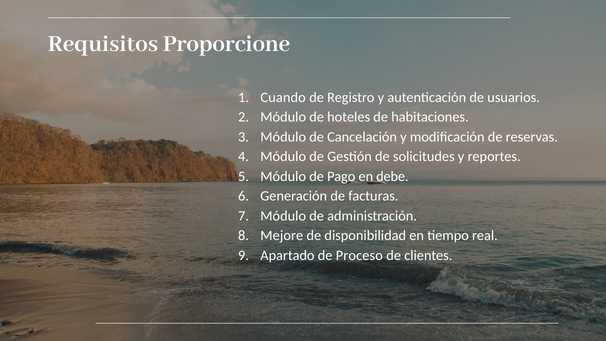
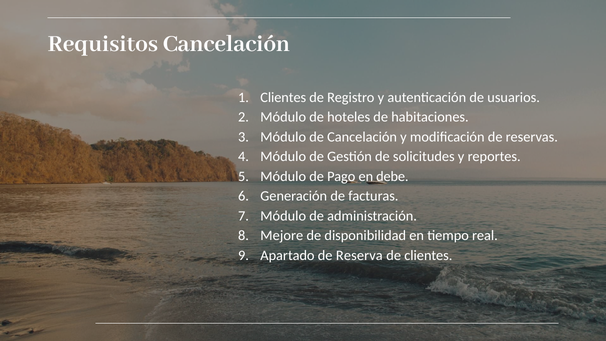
Requisitos Proporcione: Proporcione -> Cancelación (226, 43)
Cuando: Cuando -> Clientes (283, 97)
Proceso: Proceso -> Reserva (359, 255)
